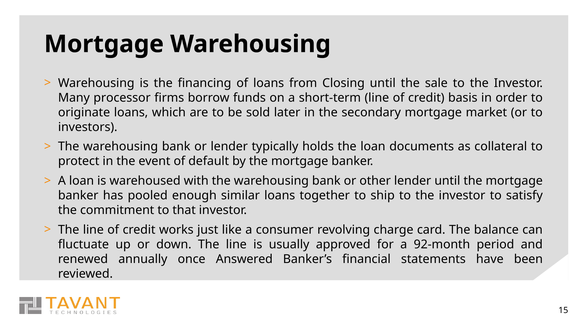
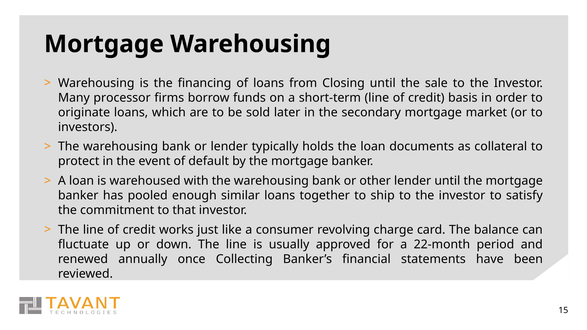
92-month: 92-month -> 22-month (442, 245)
Answered: Answered -> Collecting (244, 259)
